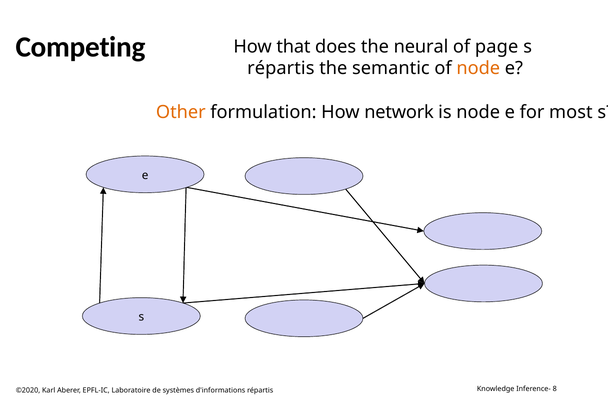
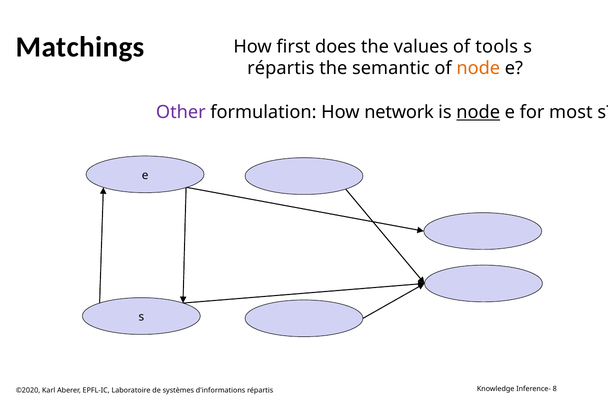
Competing: Competing -> Matchings (80, 47)
that: that -> first (293, 47)
neural: neural -> values (421, 47)
page: page -> tools (497, 47)
Other colour: orange -> purple (181, 112)
node underline: none -> present (478, 112)
